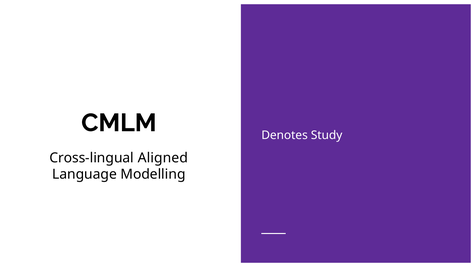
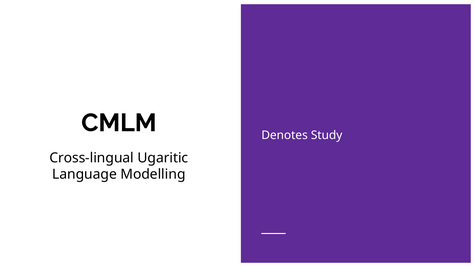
Aligned: Aligned -> Ugaritic (163, 158)
